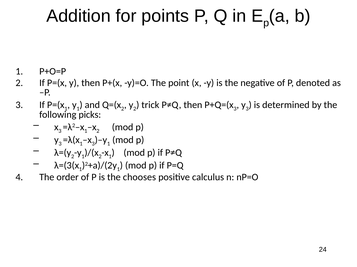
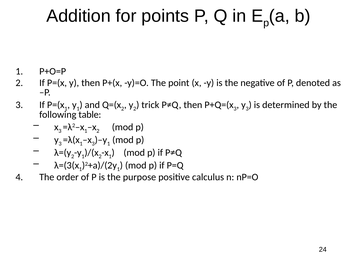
picks: picks -> table (90, 115)
chooses: chooses -> purpose (139, 178)
